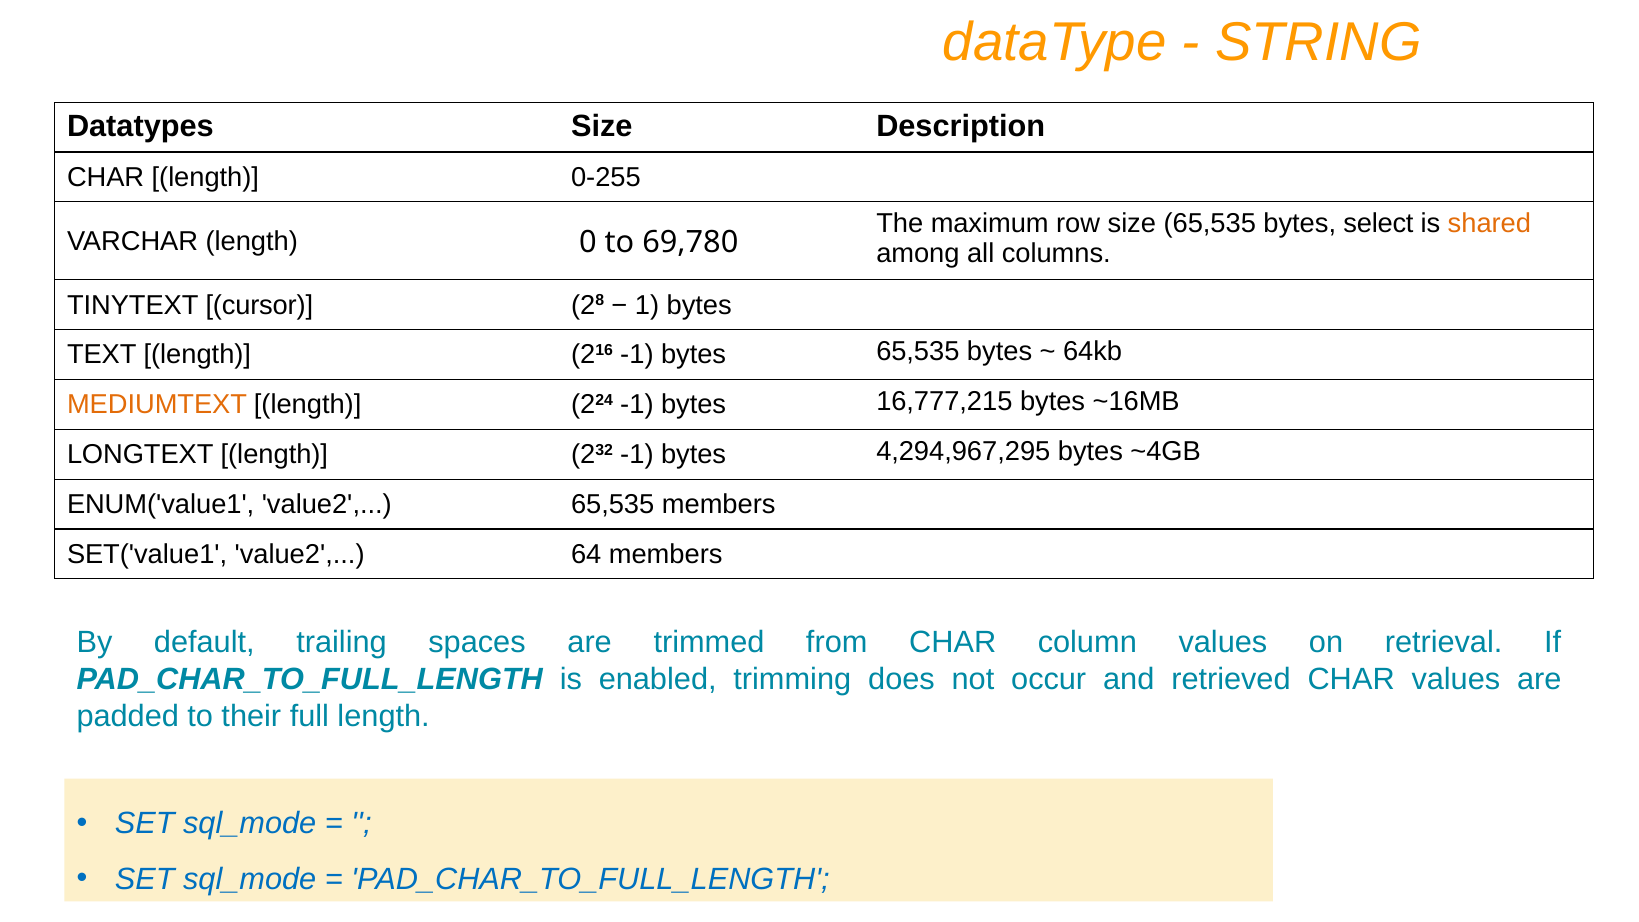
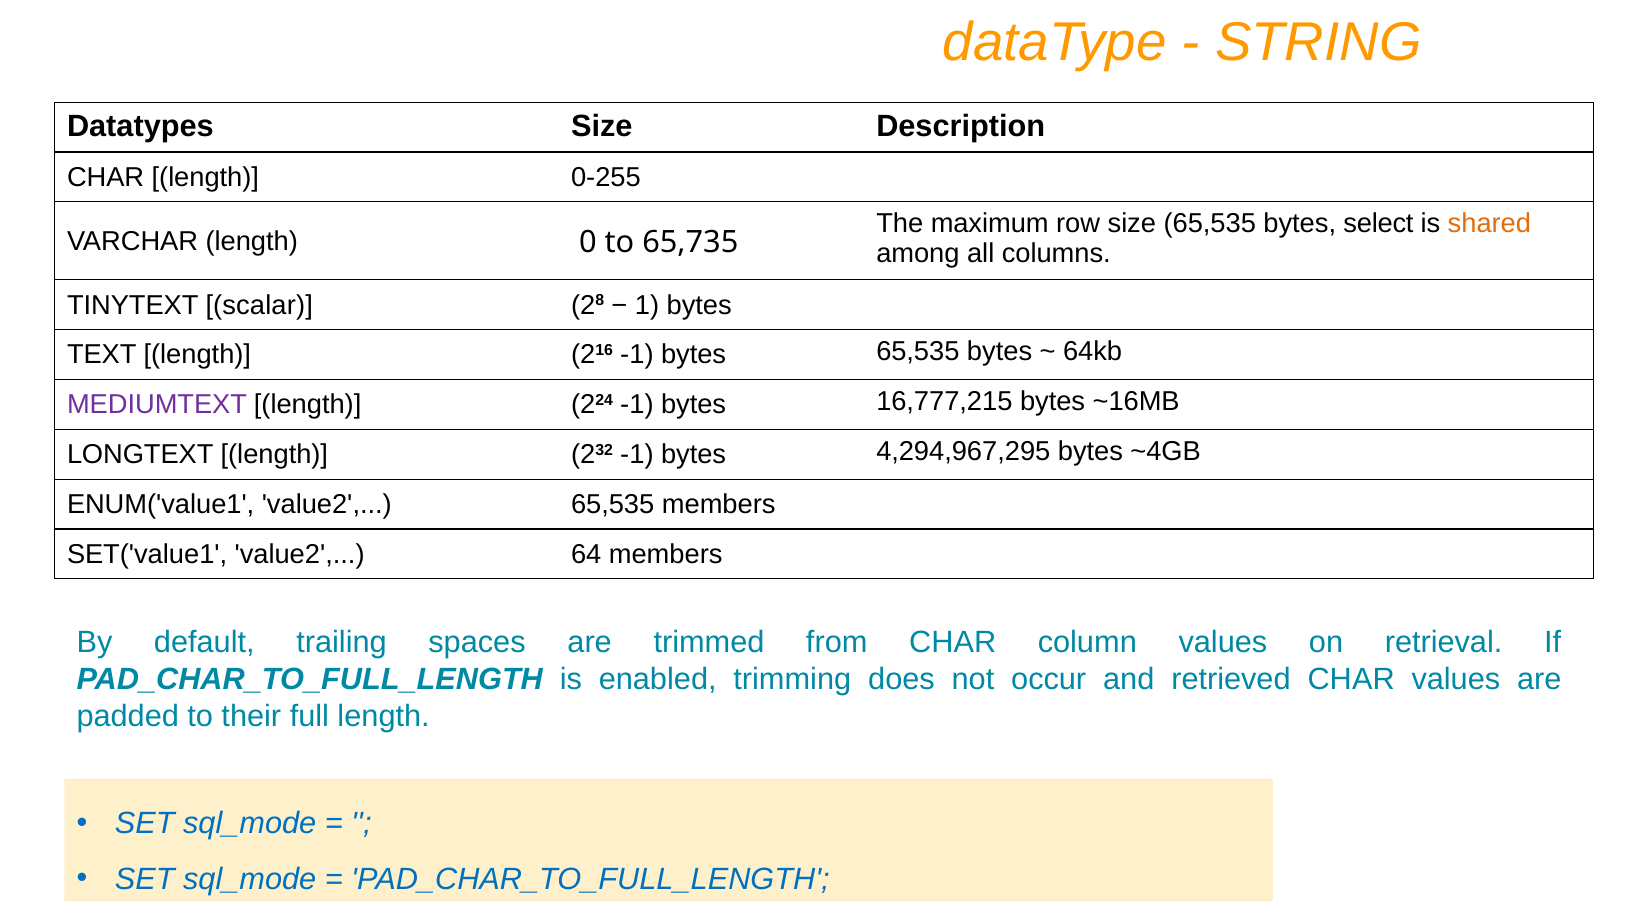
69,780: 69,780 -> 65,735 (690, 242)
cursor: cursor -> scalar (259, 305)
MEDIUMTEXT colour: orange -> purple (157, 405)
